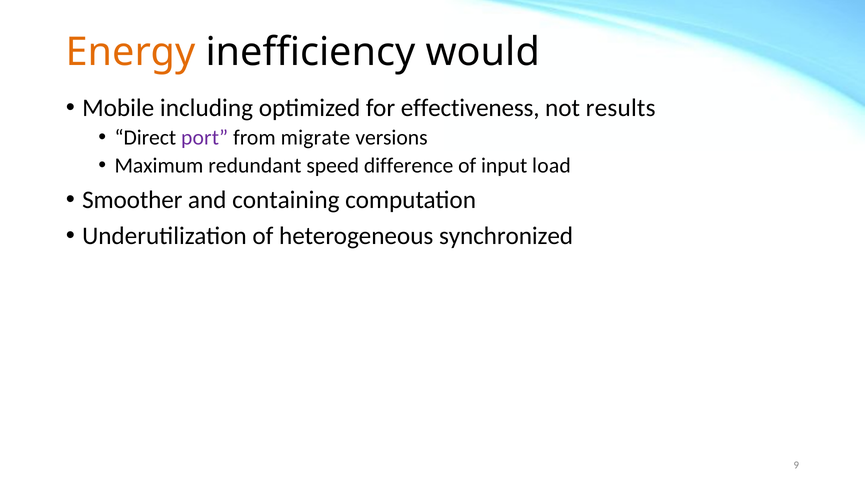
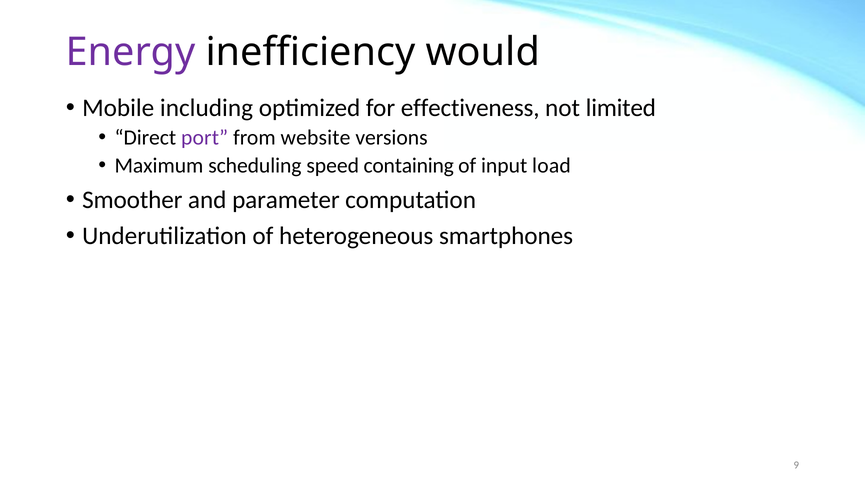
Energy colour: orange -> purple (131, 52)
results: results -> limited (621, 108)
migrate: migrate -> website (315, 138)
redundant: redundant -> scheduling (255, 165)
difference: difference -> containing (409, 165)
containing: containing -> parameter (286, 200)
synchronized: synchronized -> smartphones (506, 236)
